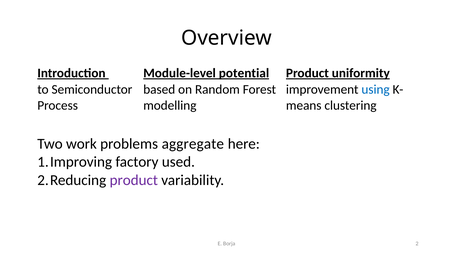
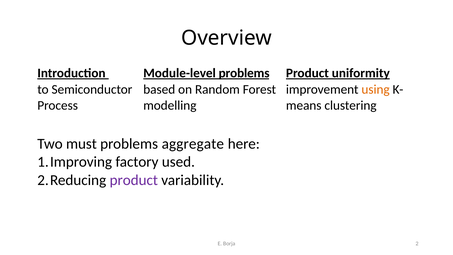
Module-level potential: potential -> problems (244, 73)
using colour: blue -> orange (376, 89)
work: work -> must (81, 144)
